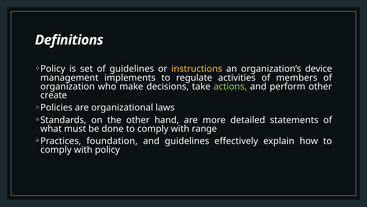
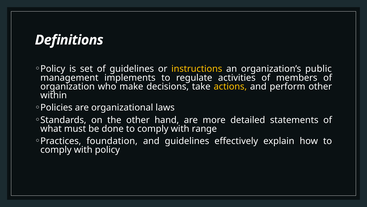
device: device -> public (318, 69)
actions colour: light green -> yellow (230, 86)
create: create -> within (54, 95)
